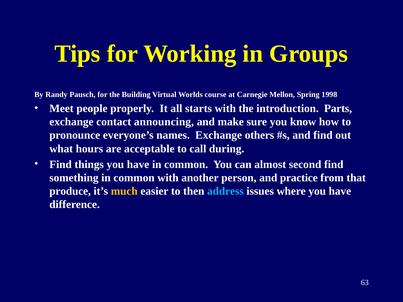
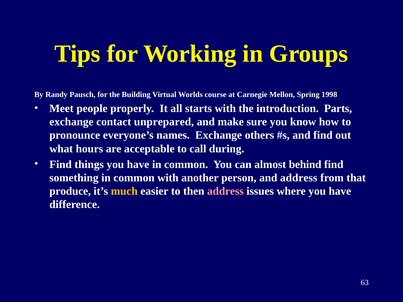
announcing: announcing -> unprepared (164, 122)
second: second -> behind (305, 164)
and practice: practice -> address (299, 178)
address colour: light blue -> pink (225, 191)
